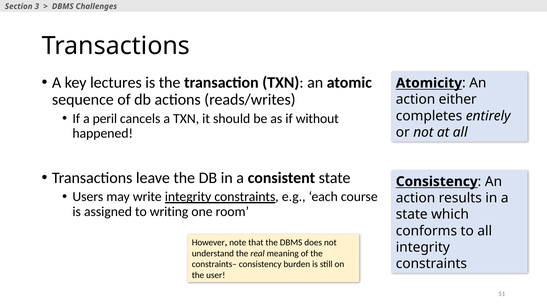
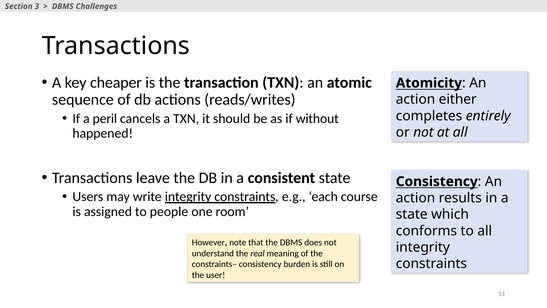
lectures: lectures -> cheaper (116, 82)
writing: writing -> people (169, 211)
